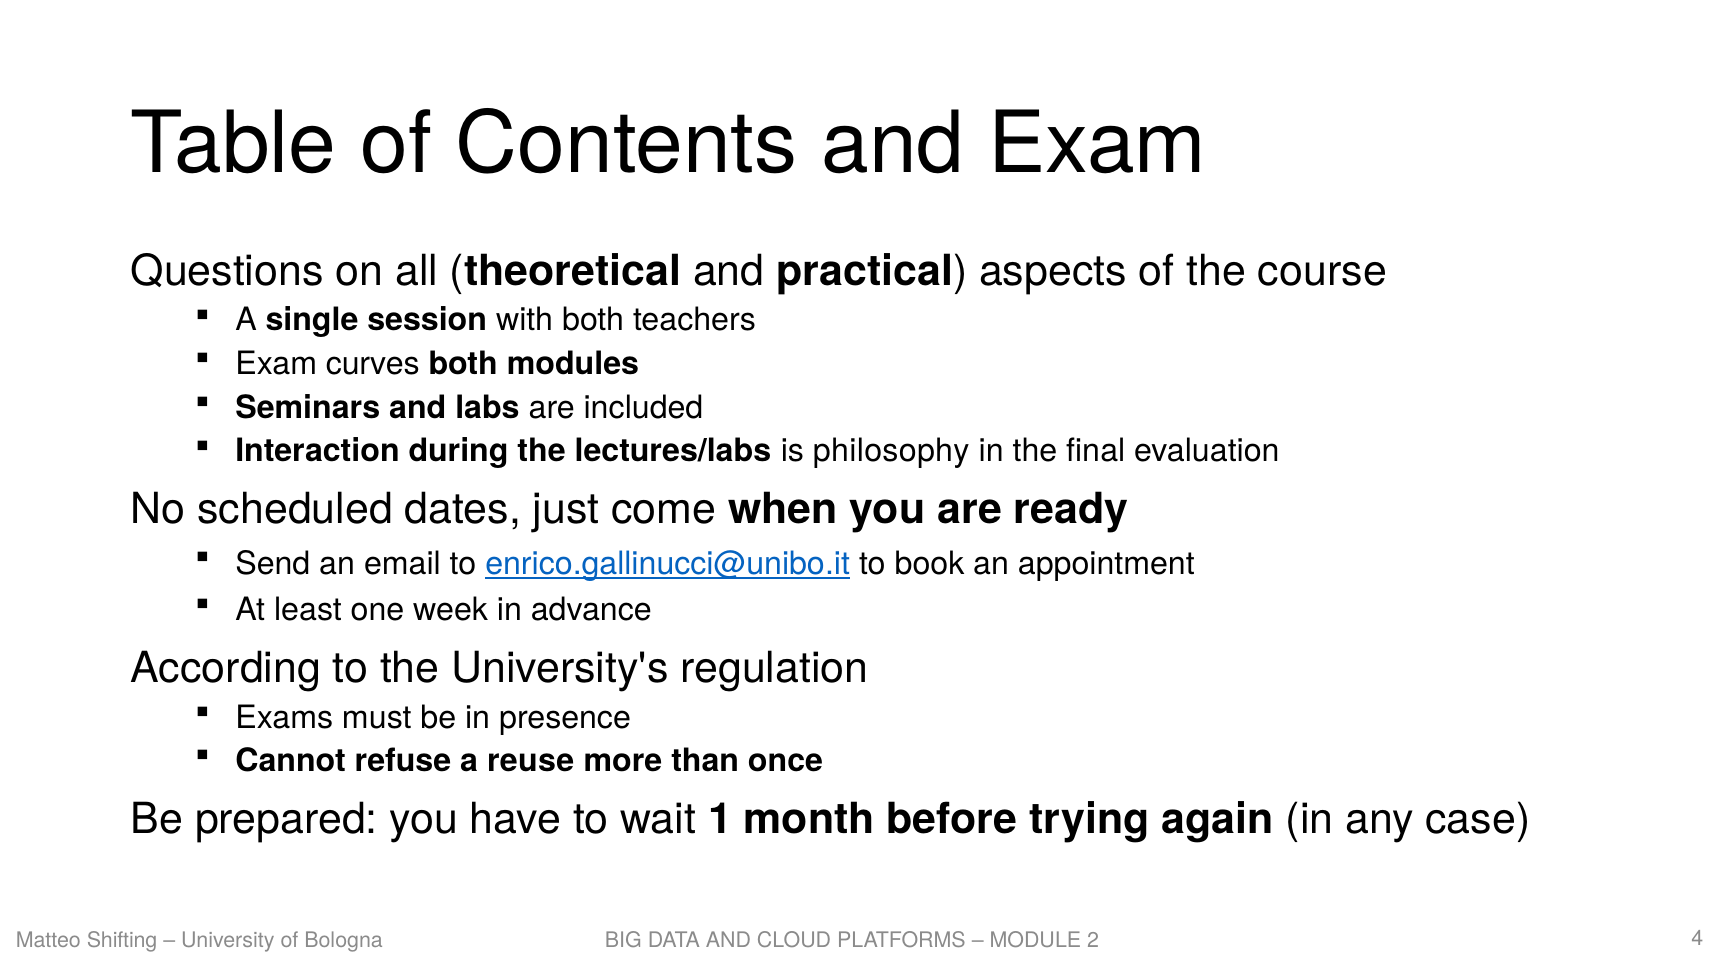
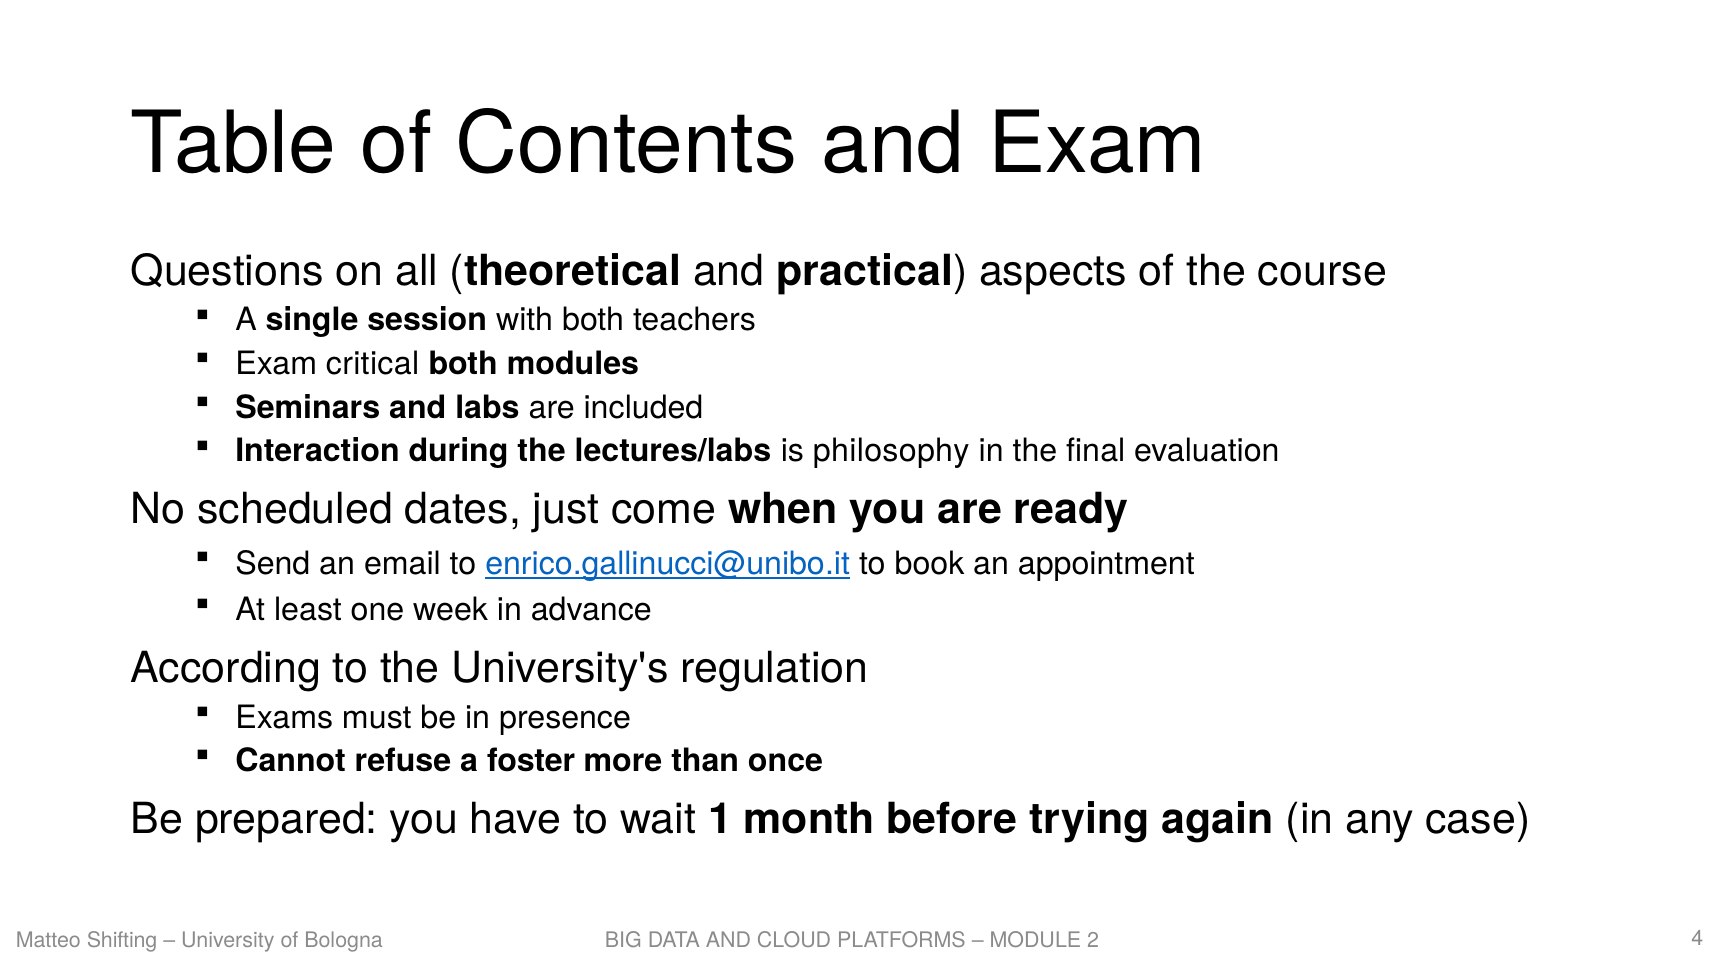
curves: curves -> critical (373, 364)
reuse: reuse -> foster (531, 761)
